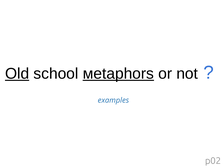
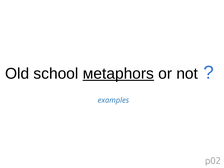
Old underline: present -> none (17, 74)
